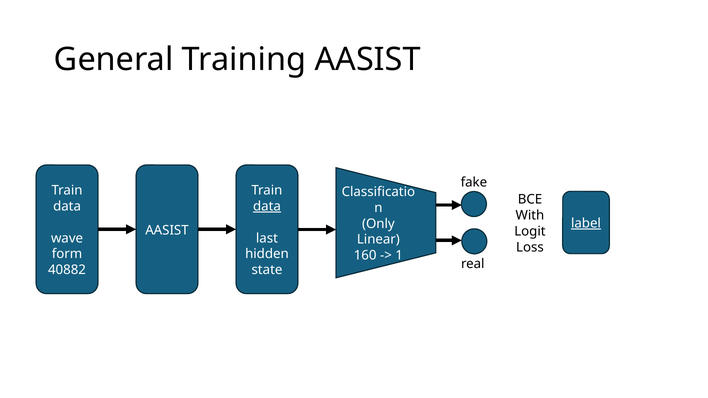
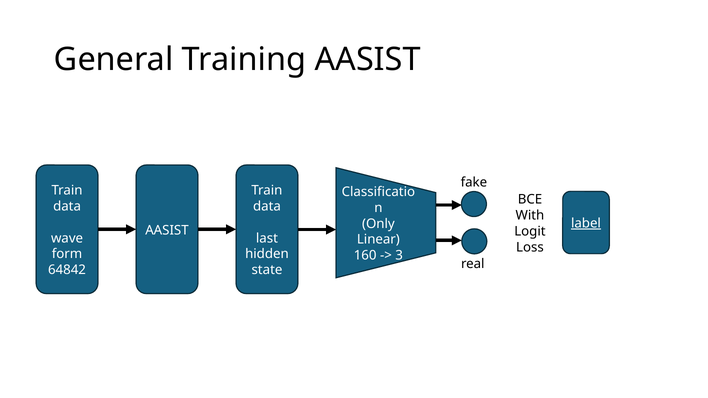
data underline: present -> none (267, 206)
1: 1 -> 3 (399, 256)
40882: 40882 -> 64842 (67, 270)
